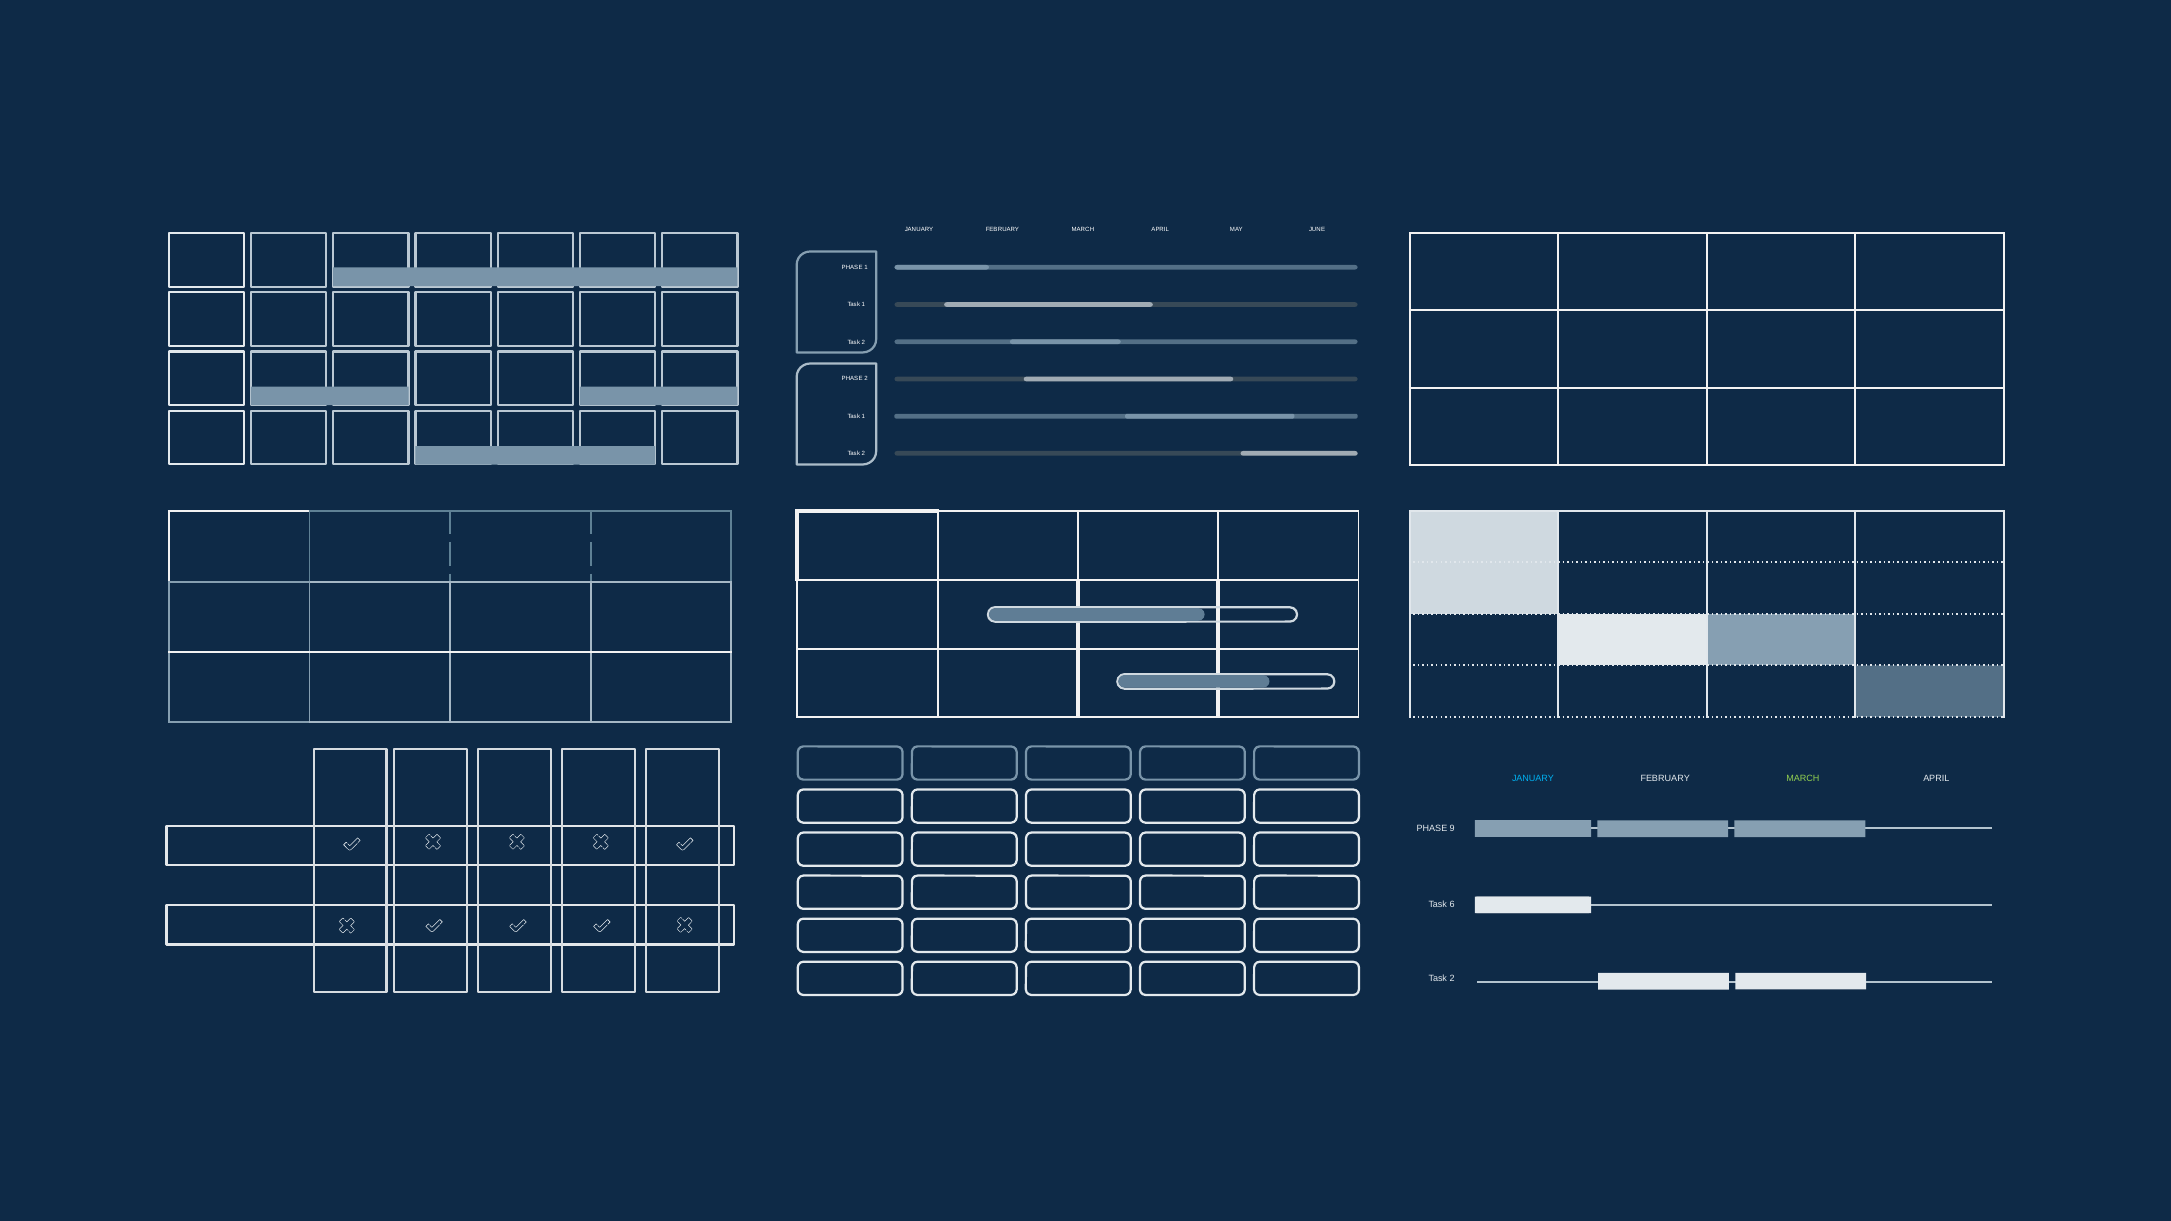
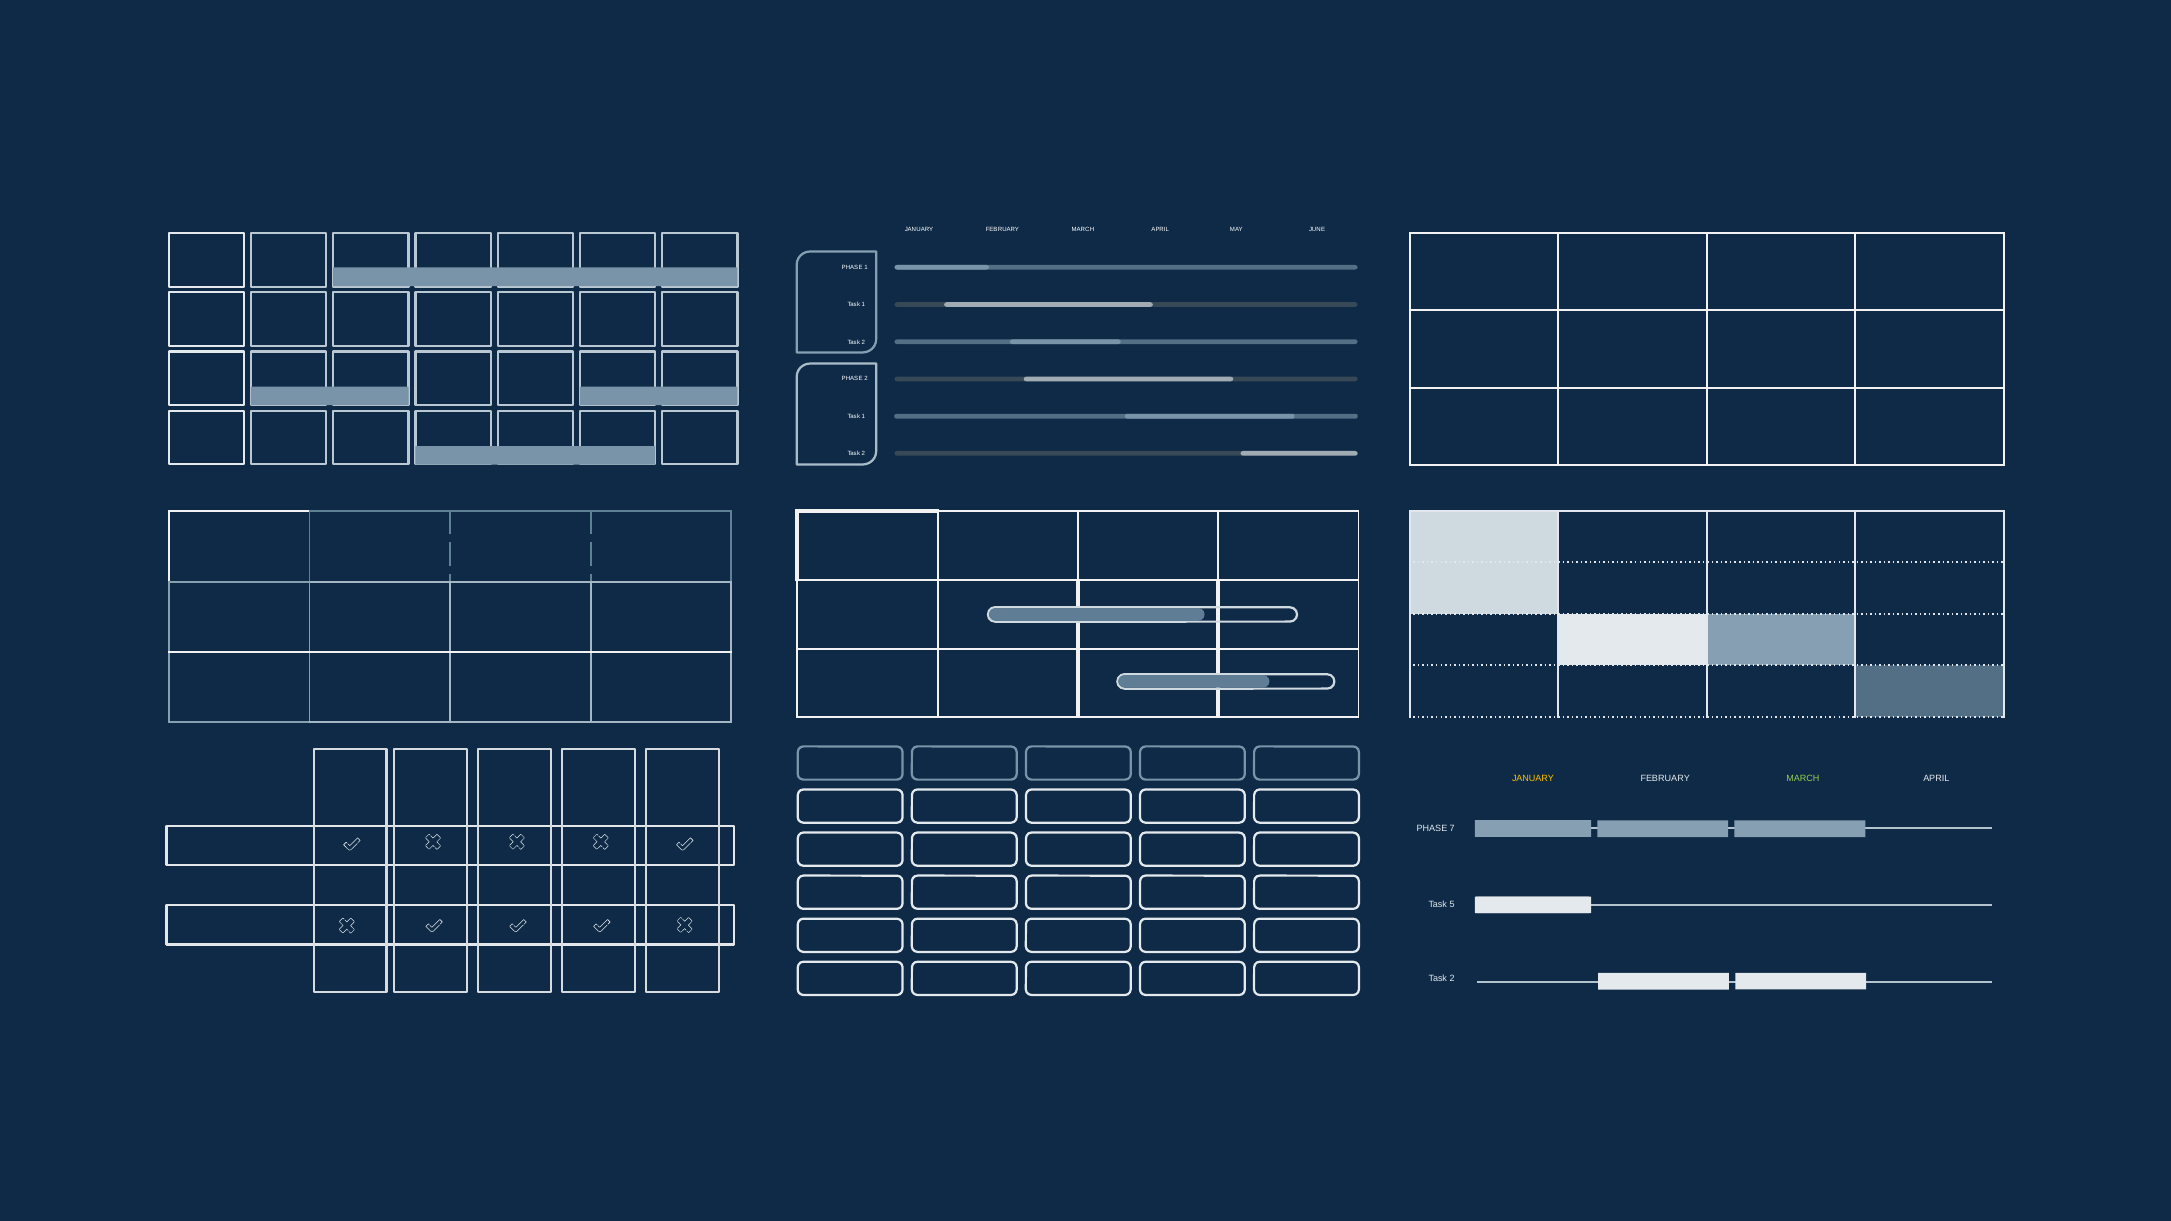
JANUARY colour: light blue -> yellow (1533, 779)
9: 9 -> 7 (1452, 829)
6: 6 -> 5 (1452, 904)
